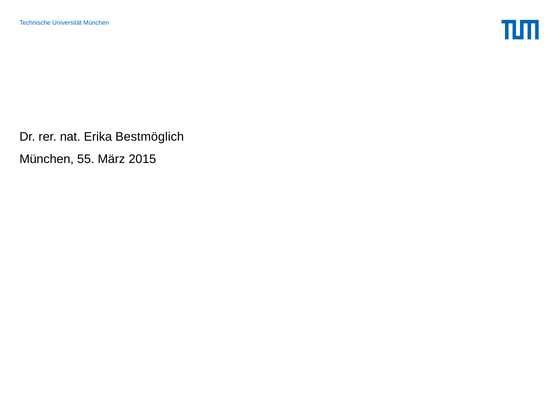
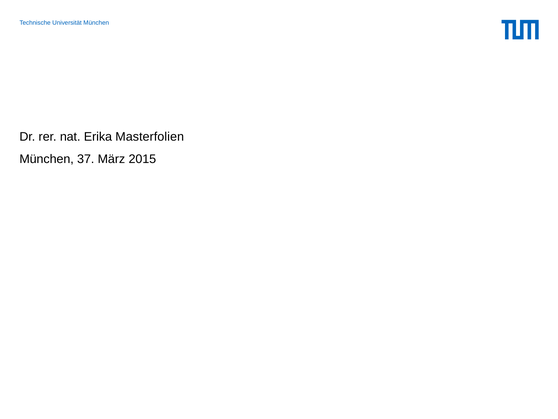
Bestmöglich: Bestmöglich -> Masterfolien (150, 136)
55: 55 -> 37 (86, 159)
